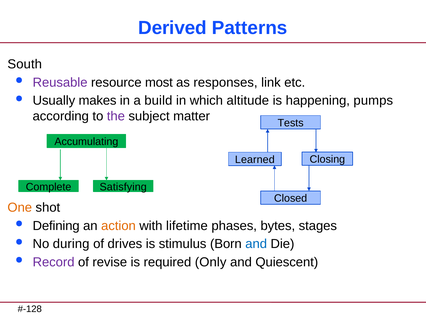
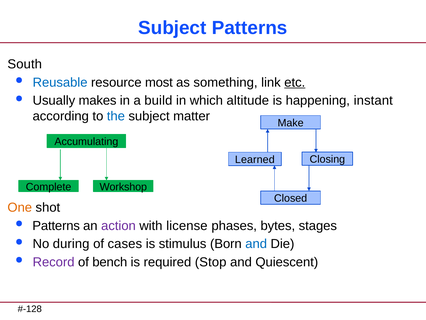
Derived: Derived -> Subject (172, 28)
Reusable colour: purple -> blue (60, 82)
responses: responses -> something (226, 82)
etc underline: none -> present (295, 82)
pumps: pumps -> instant (373, 100)
the colour: purple -> blue (116, 116)
Tests: Tests -> Make (291, 123)
Satisfying: Satisfying -> Workshop (123, 187)
Defining: Defining -> Patterns (56, 225)
action colour: orange -> purple (118, 225)
lifetime: lifetime -> license (187, 225)
drives: drives -> cases (125, 244)
revise: revise -> bench (110, 262)
Only: Only -> Stop (211, 262)
